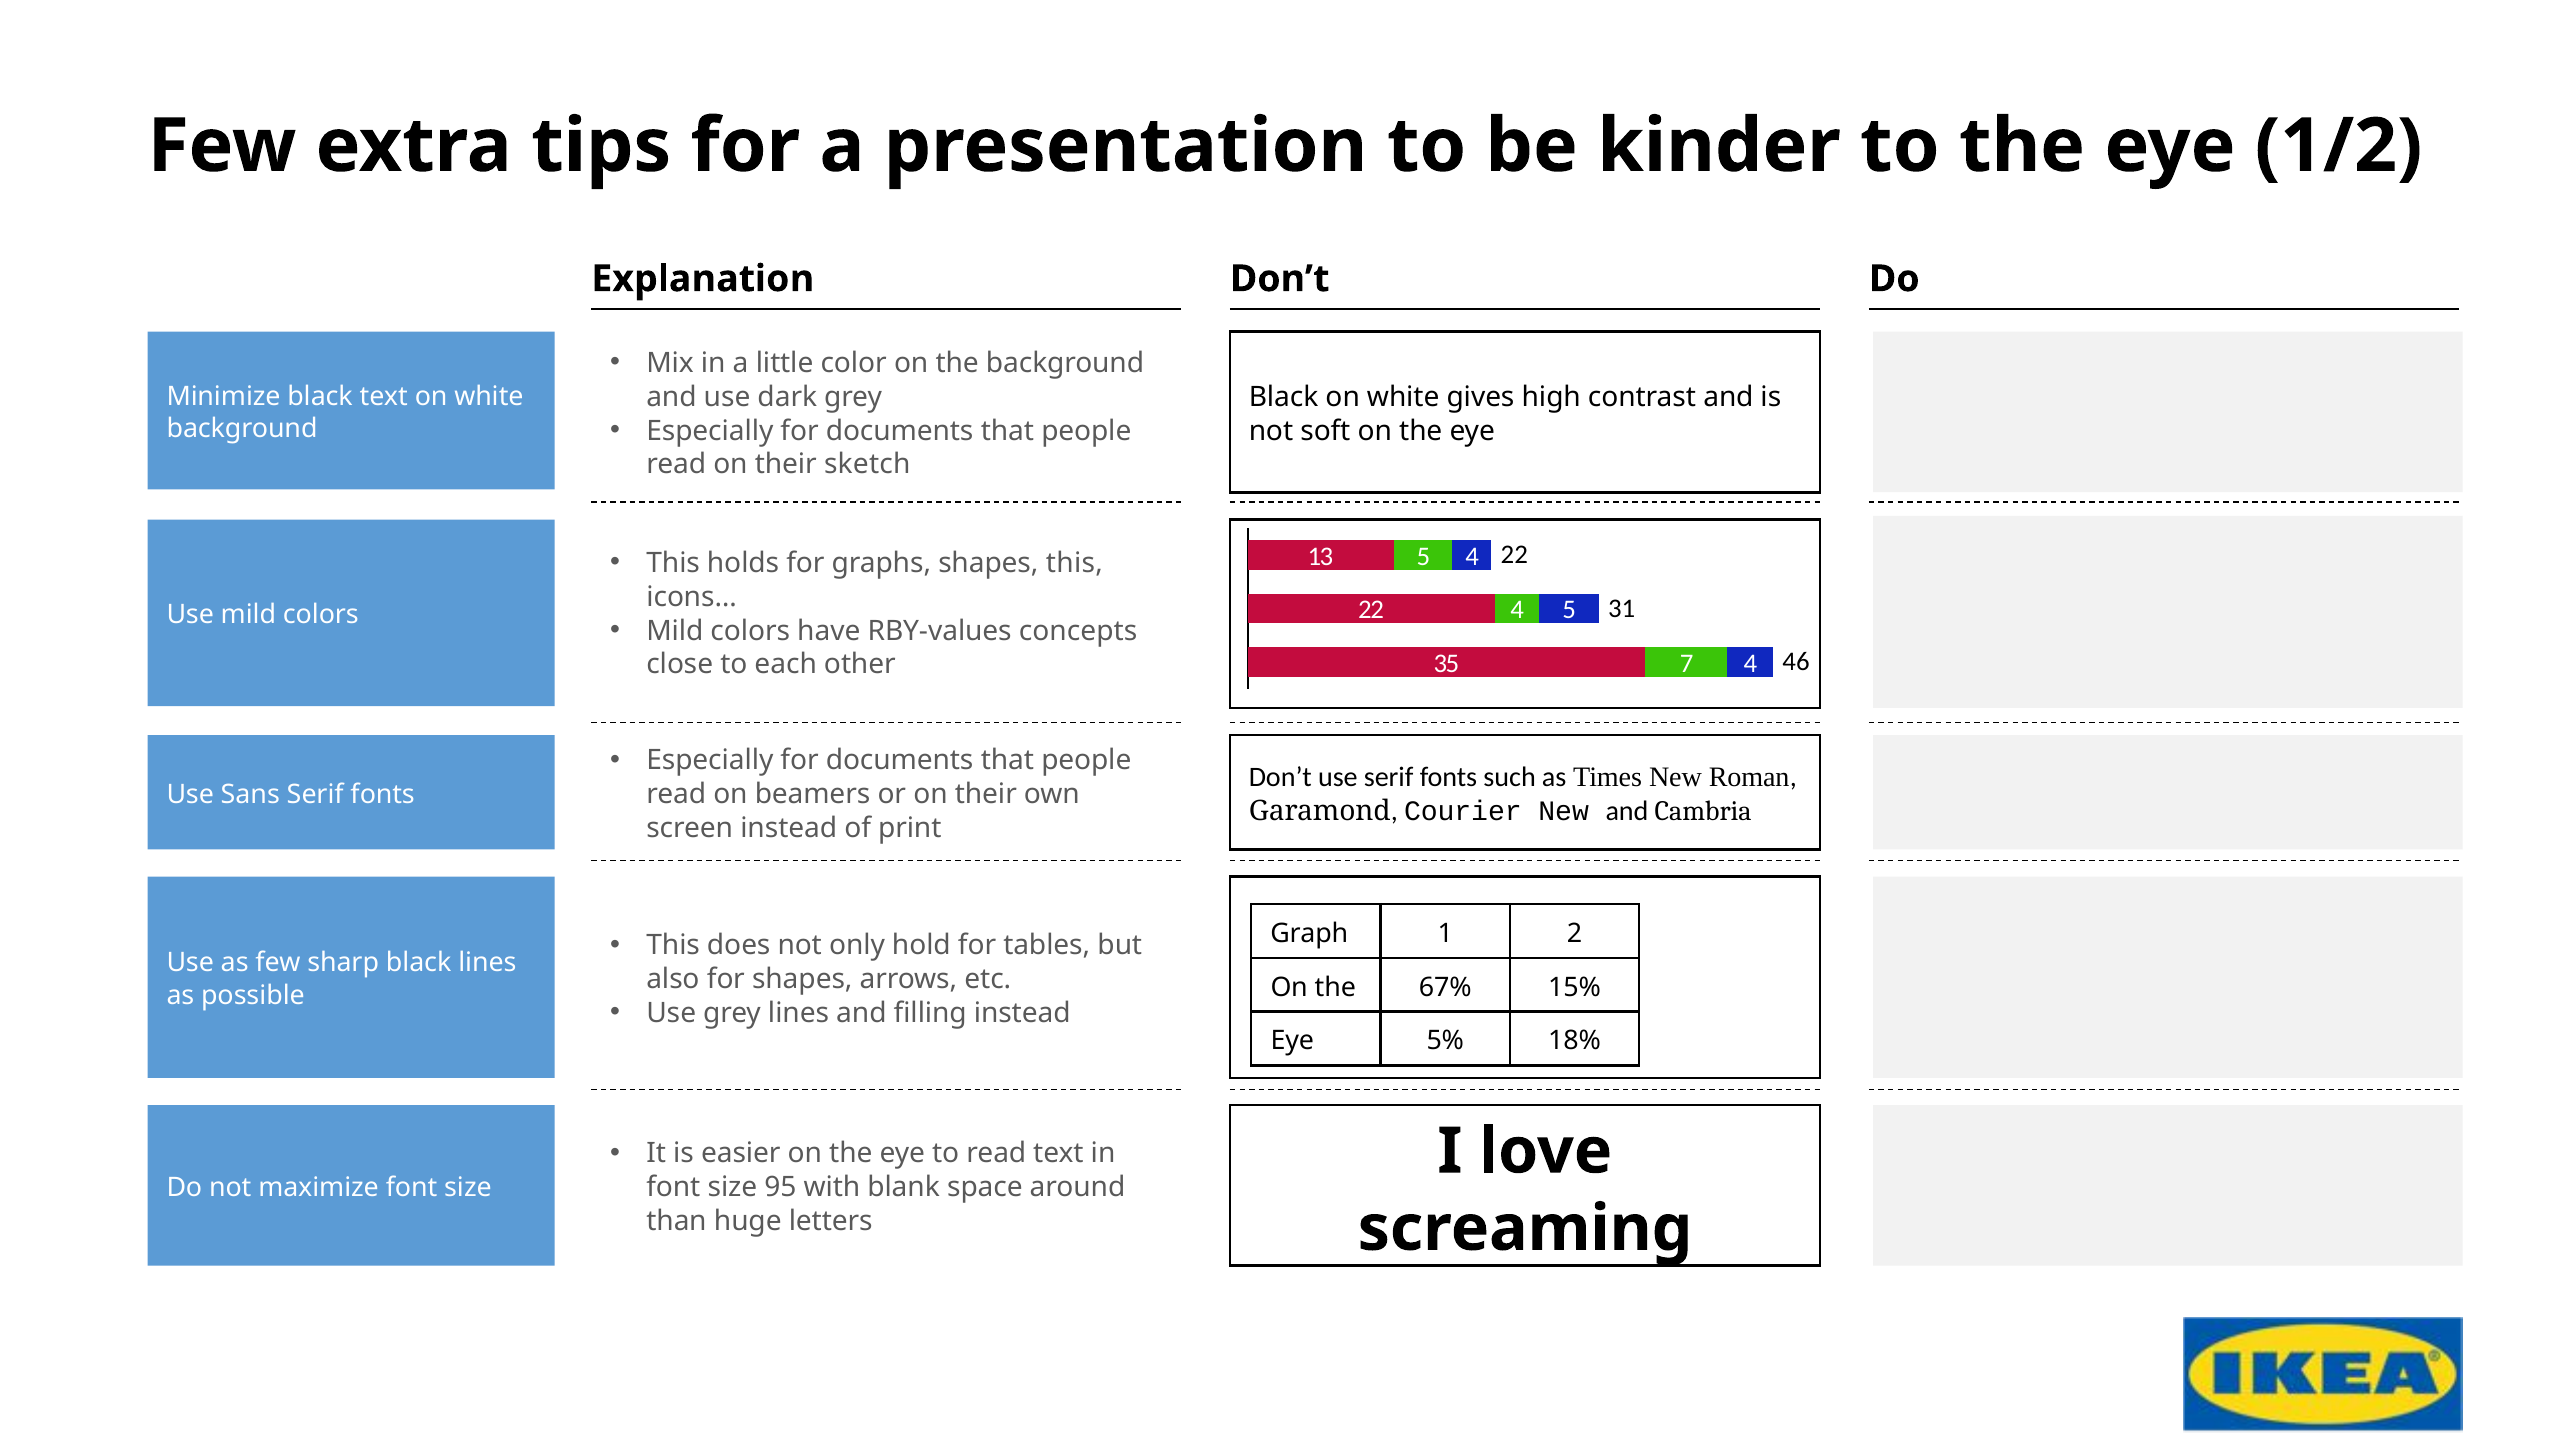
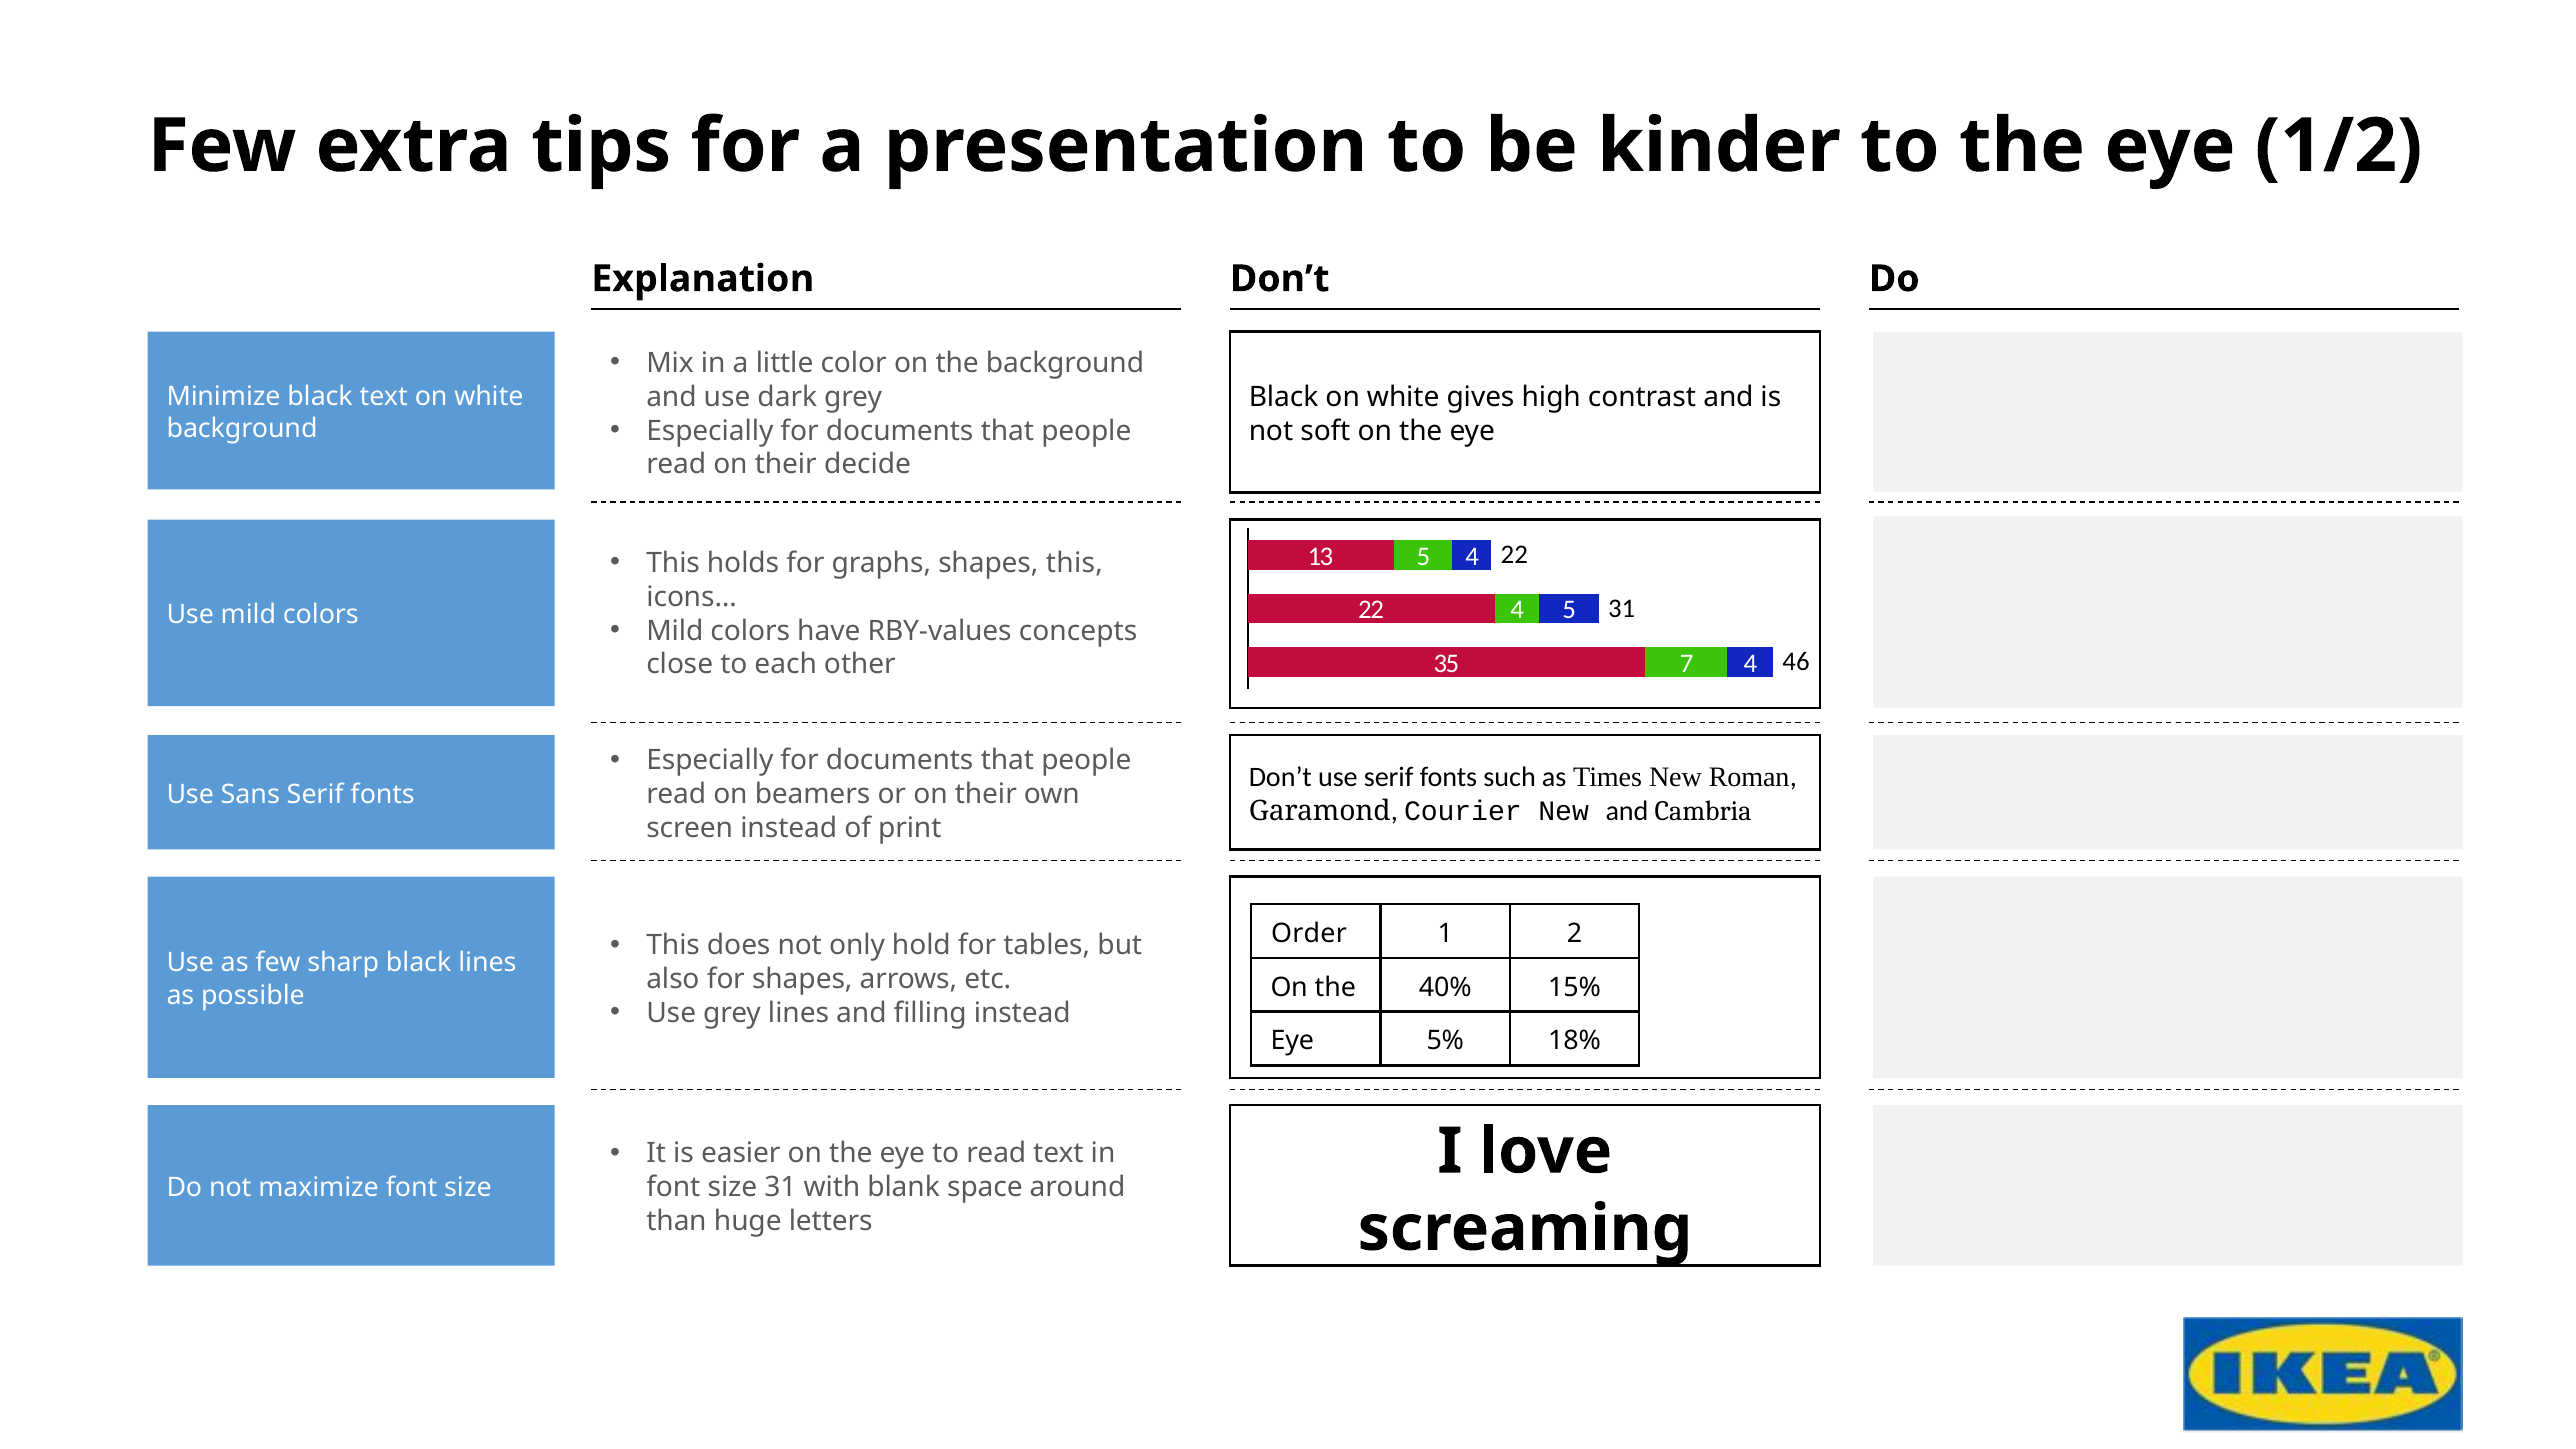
sketch: sketch -> decide (867, 465)
Graph: Graph -> Order (1309, 933)
67%: 67% -> 40% (1445, 987)
size 95: 95 -> 31 (780, 1187)
